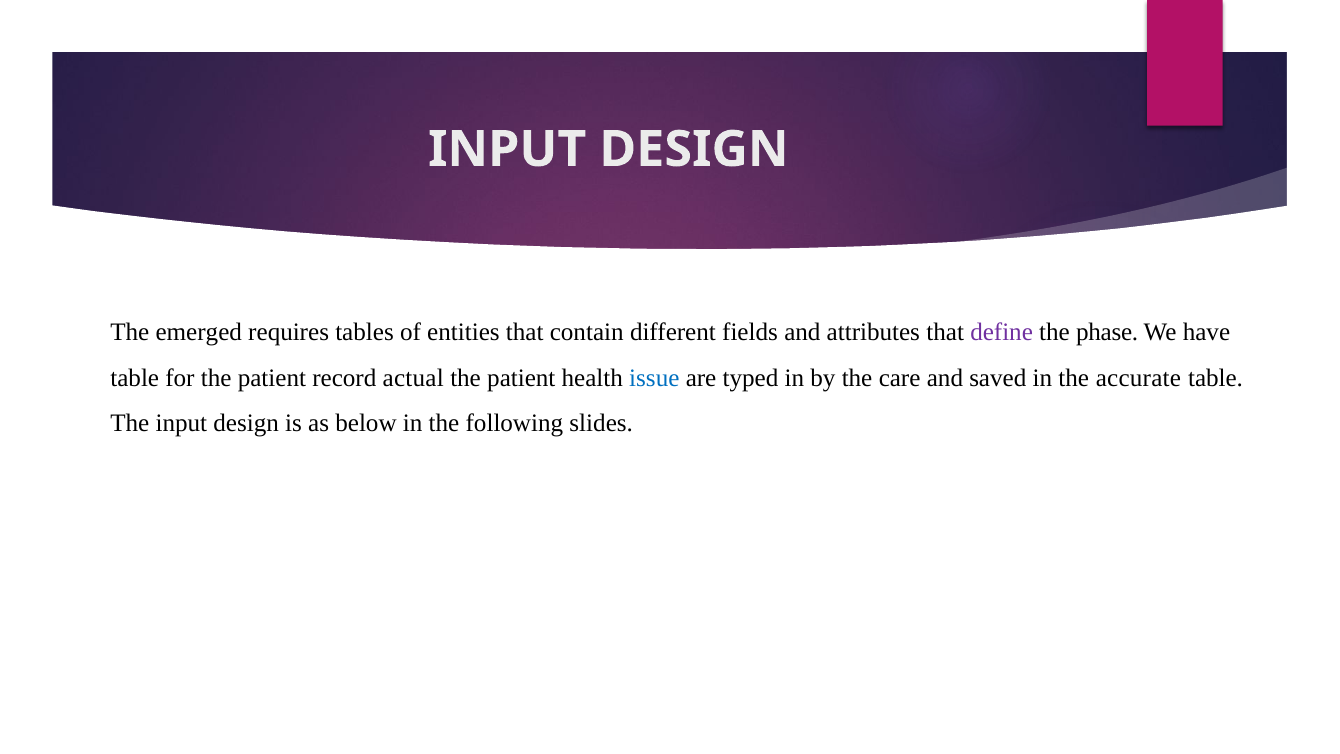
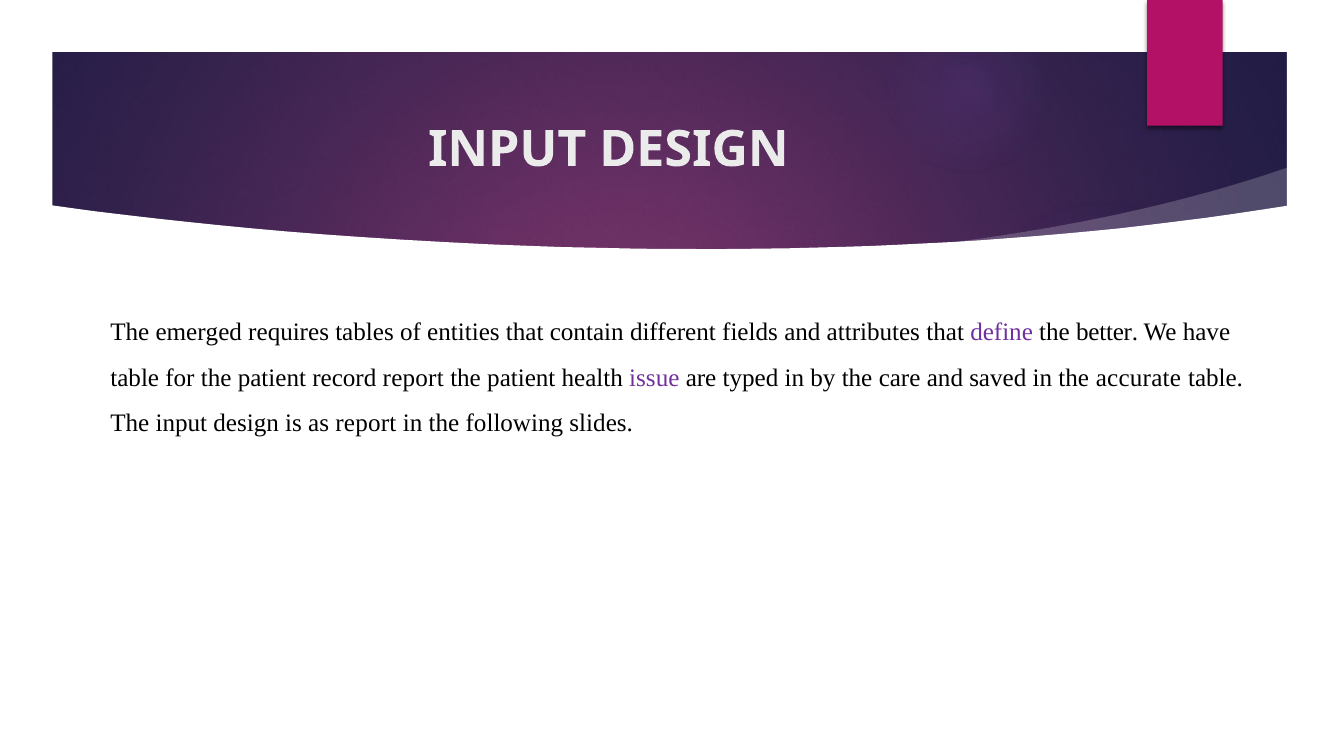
phase: phase -> better (1107, 333)
record actual: actual -> report (413, 378)
issue colour: blue -> purple (654, 378)
as below: below -> report (366, 423)
